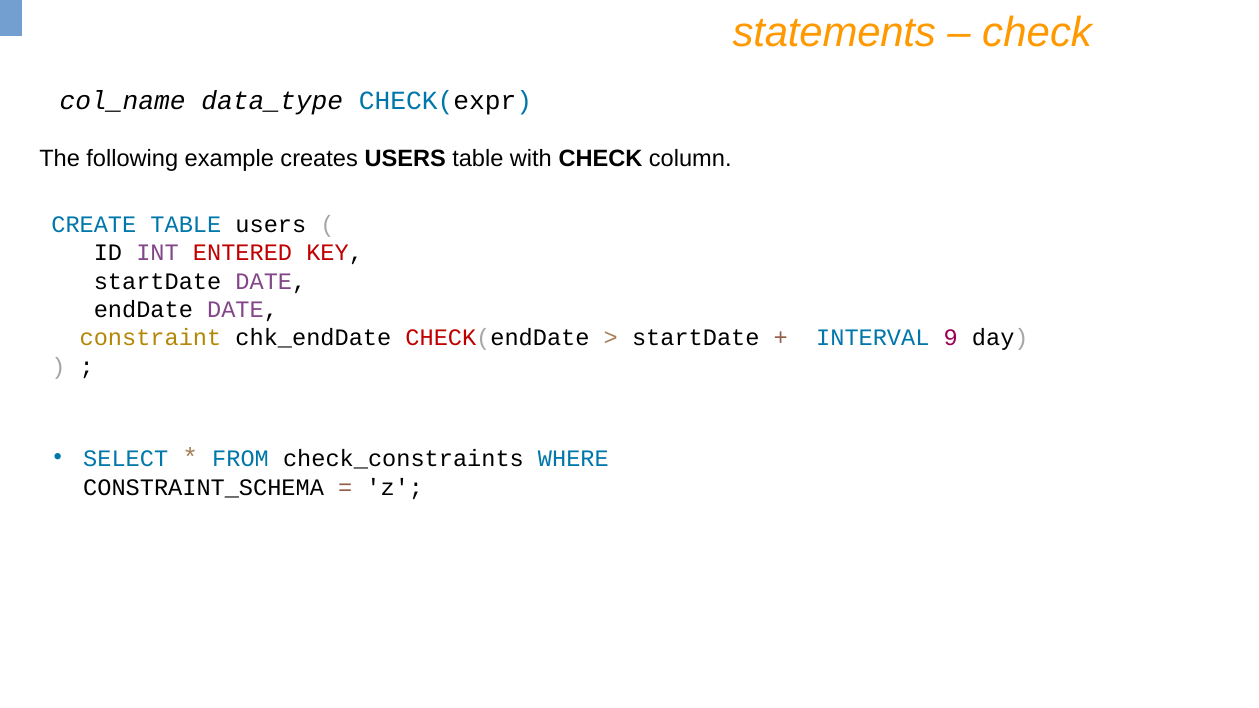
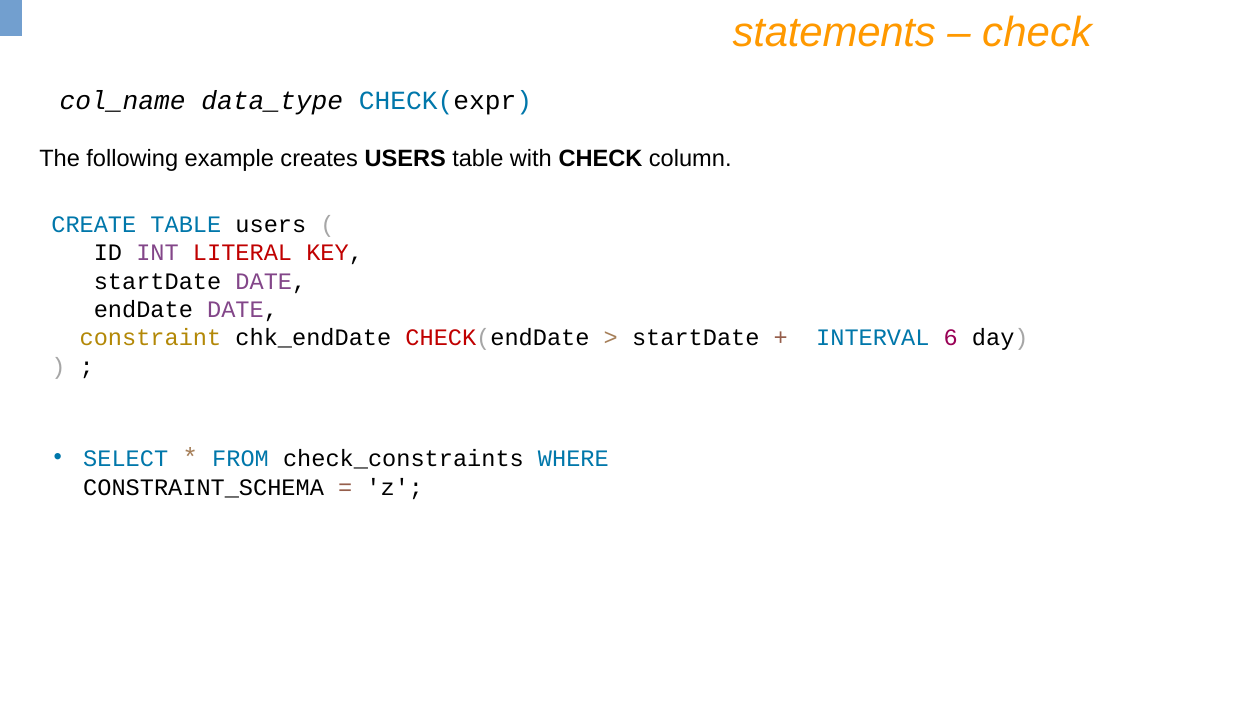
ENTERED: ENTERED -> LITERAL (243, 253)
9: 9 -> 6 (951, 338)
